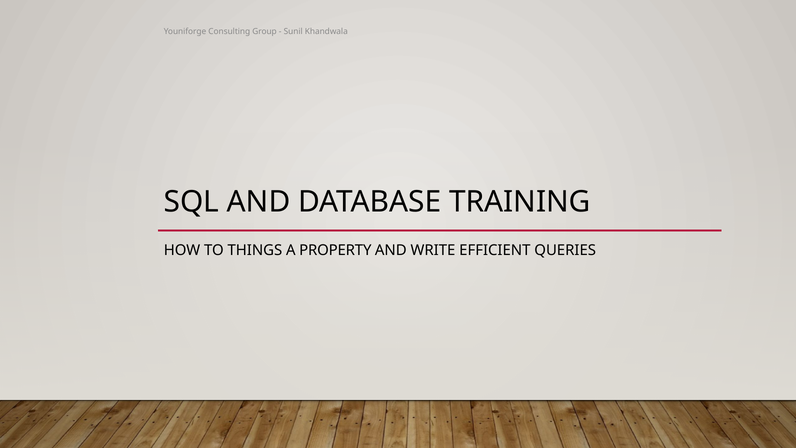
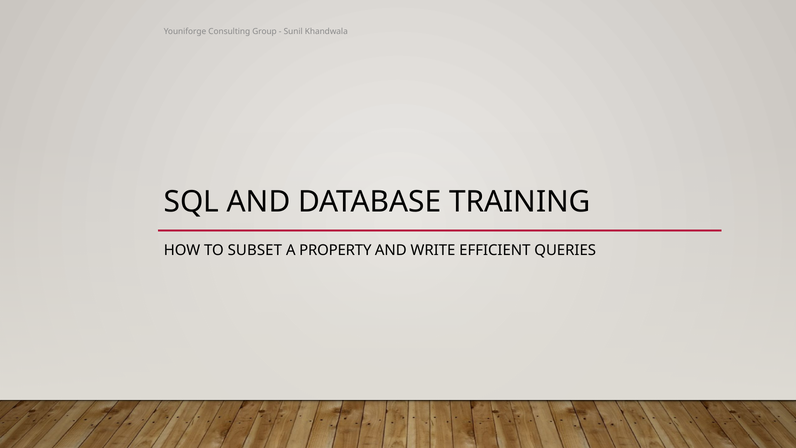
THINGS: THINGS -> SUBSET (255, 250)
